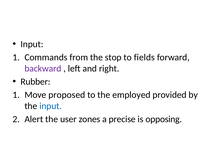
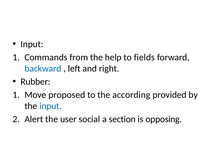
stop: stop -> help (113, 57)
backward colour: purple -> blue (43, 69)
employed: employed -> according (131, 95)
zones: zones -> social (89, 119)
precise: precise -> section (122, 119)
